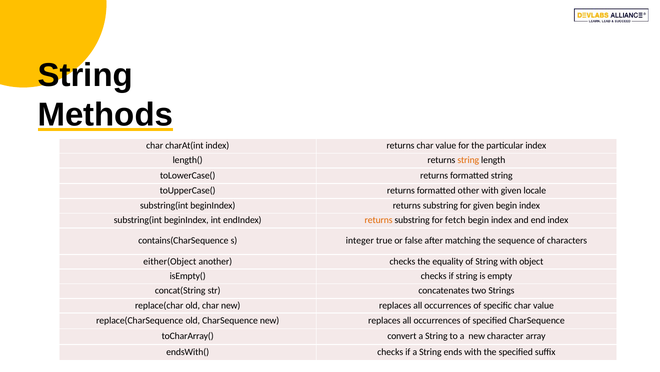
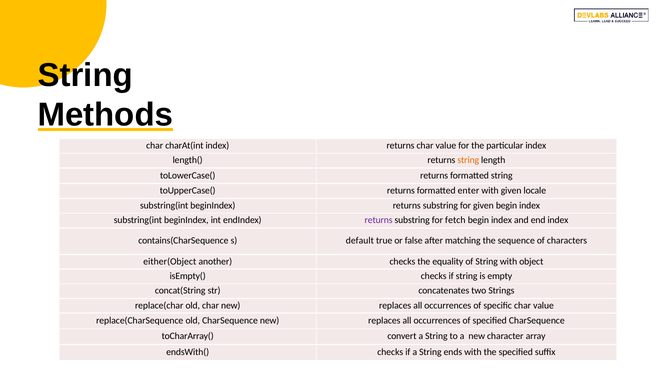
other: other -> enter (469, 190)
returns colour: orange -> purple (379, 220)
integer: integer -> default (360, 240)
